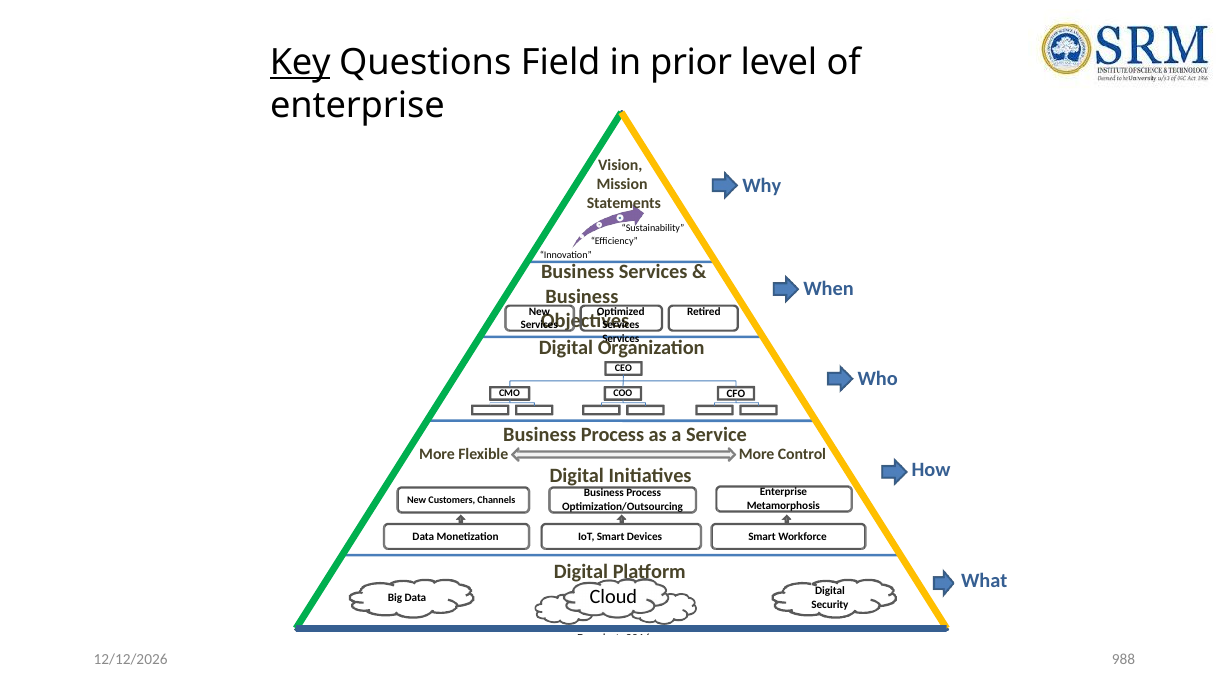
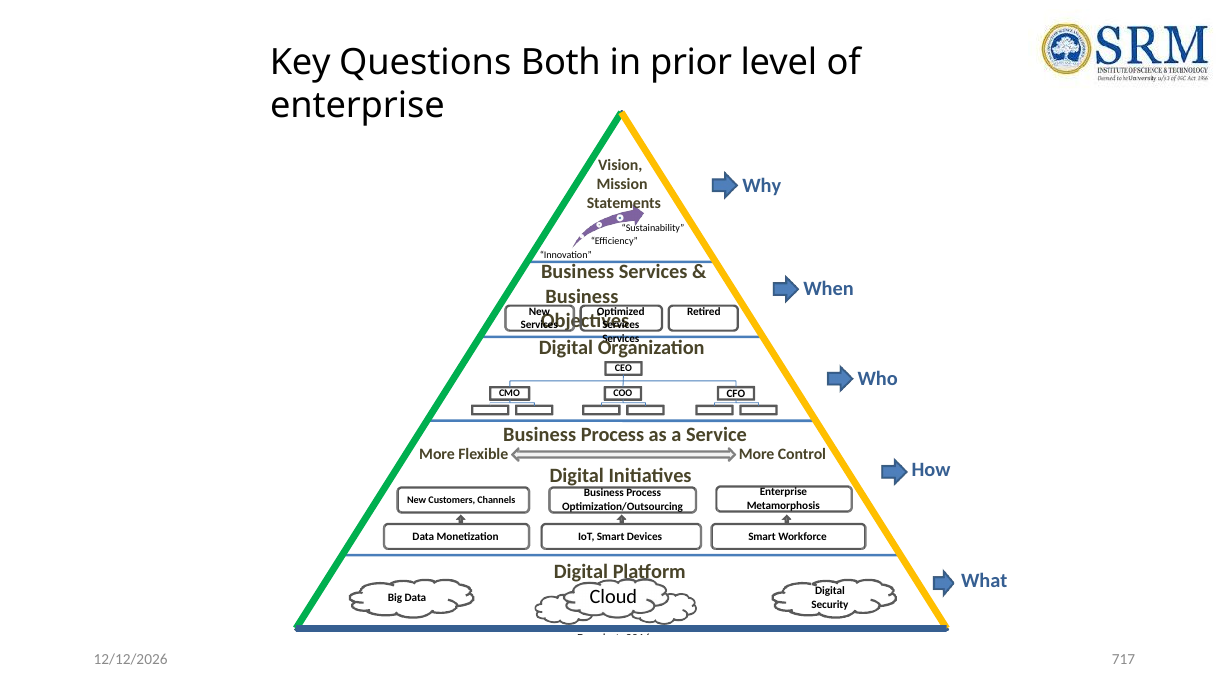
Key underline: present -> none (300, 62)
Field: Field -> Both (561, 62)
988: 988 -> 717 (1124, 660)
